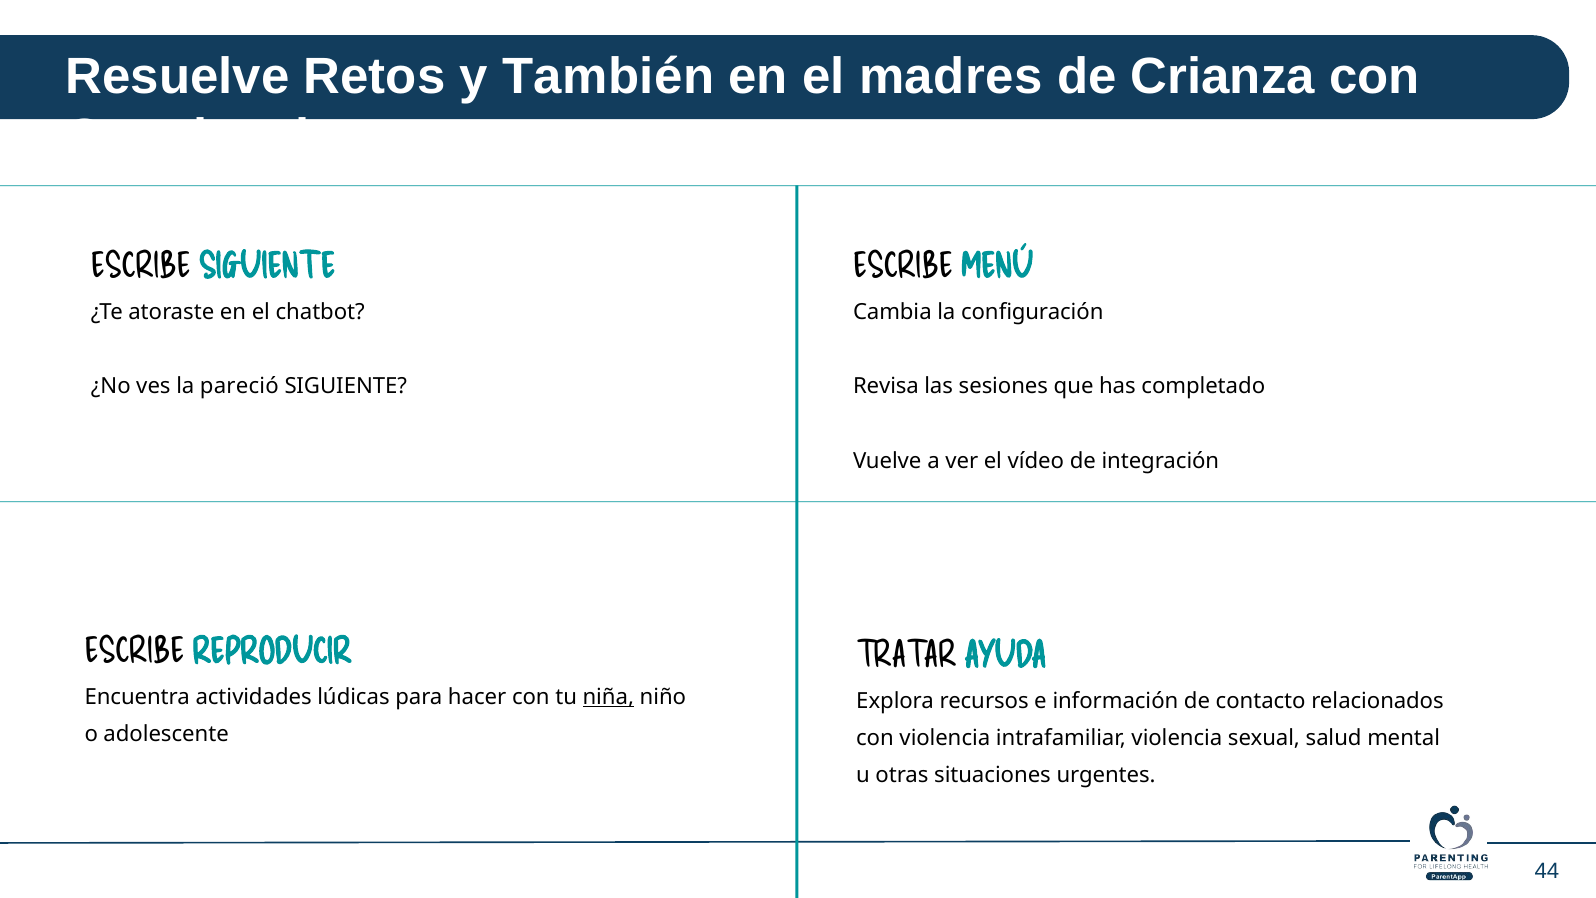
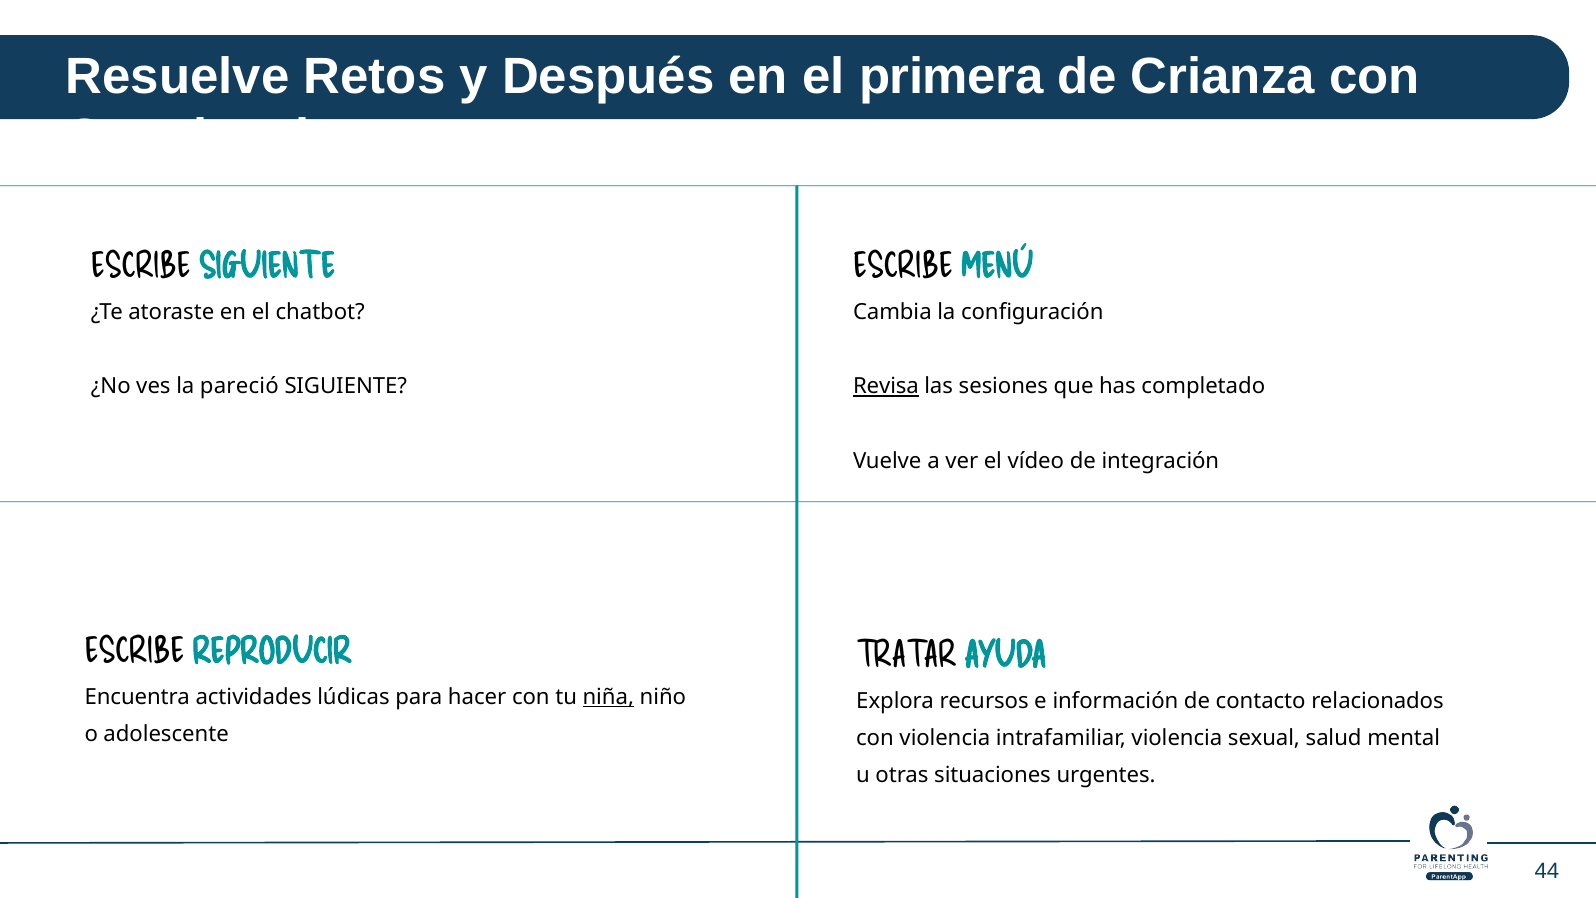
También: También -> Después (608, 77)
madres: madres -> primera (951, 77)
Revisa underline: none -> present (886, 386)
